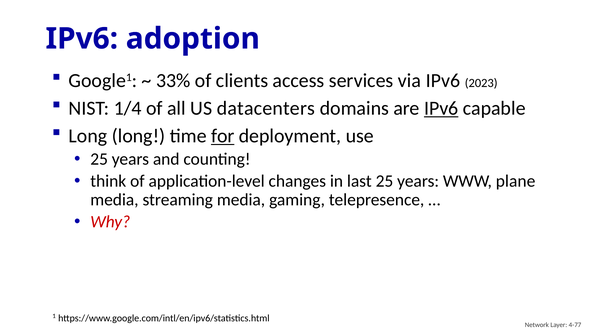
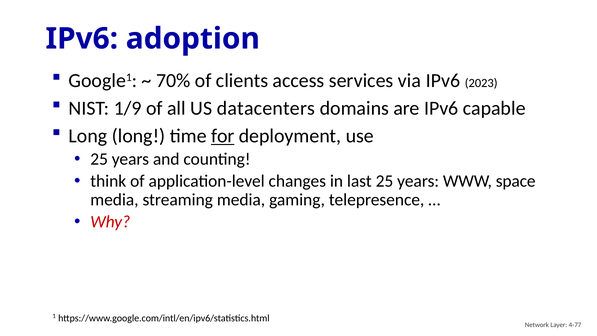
33%: 33% -> 70% (173, 80)
1/4: 1/4 -> 1/9 (128, 108)
IPv6 underline: present -> none (441, 108)
plane: plane -> space (516, 181)
